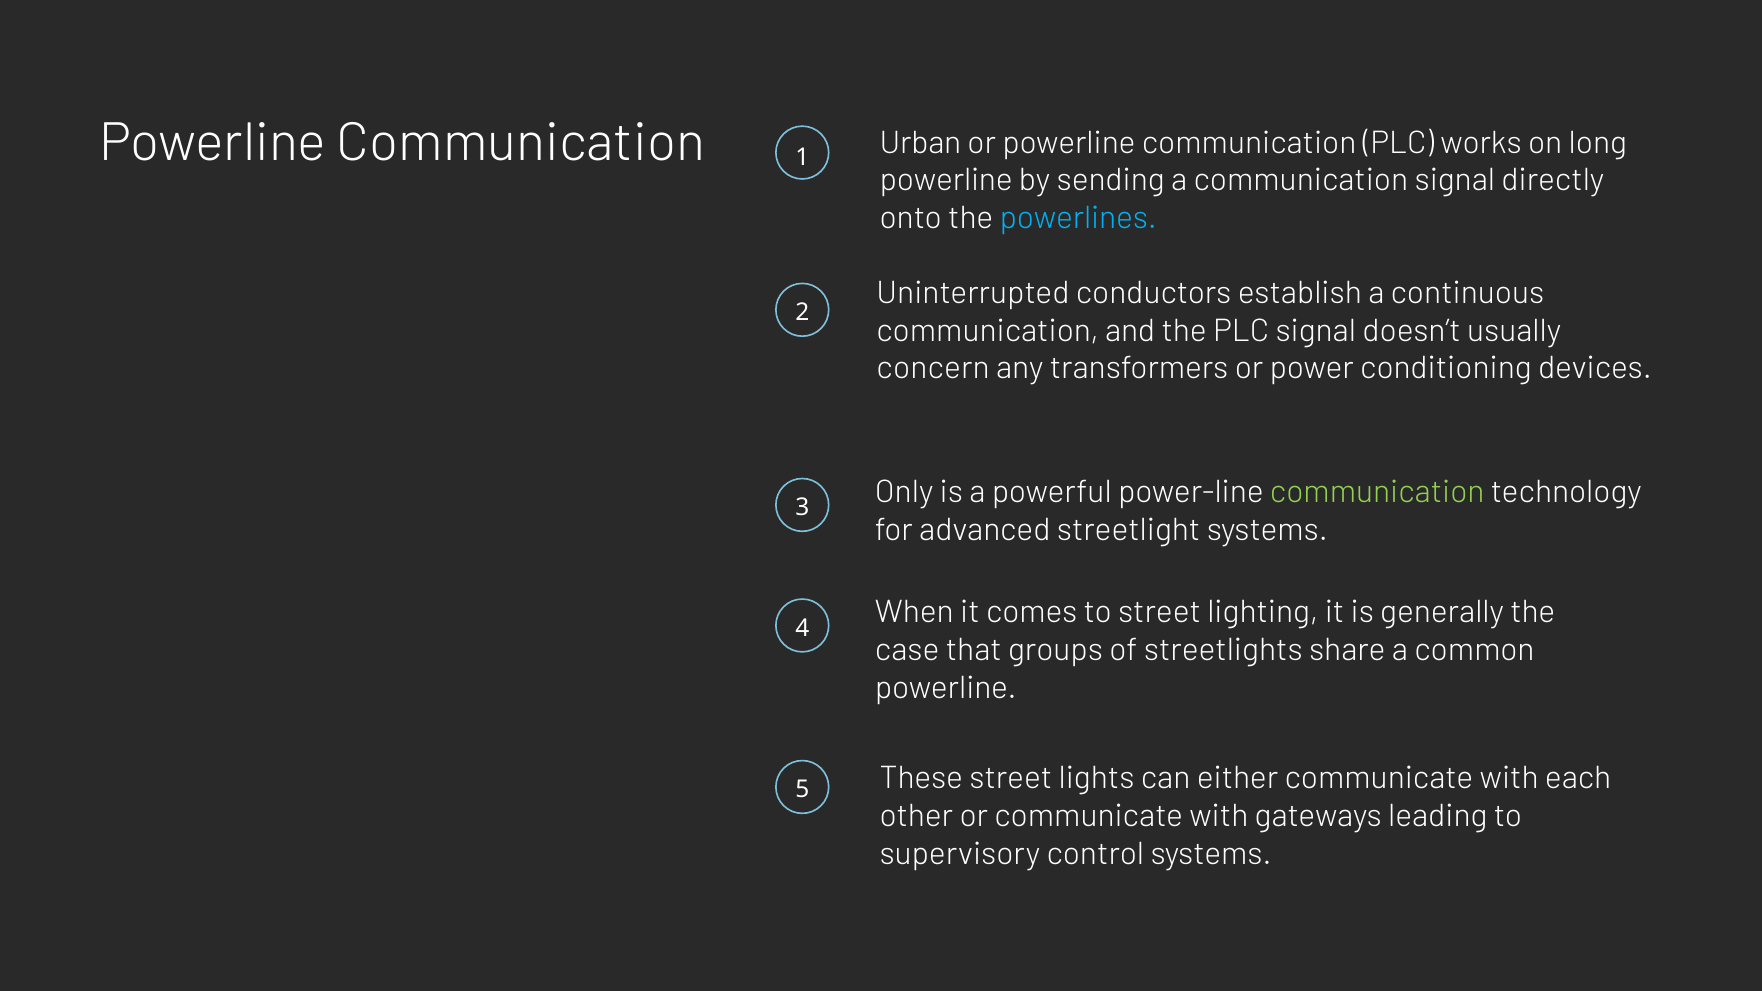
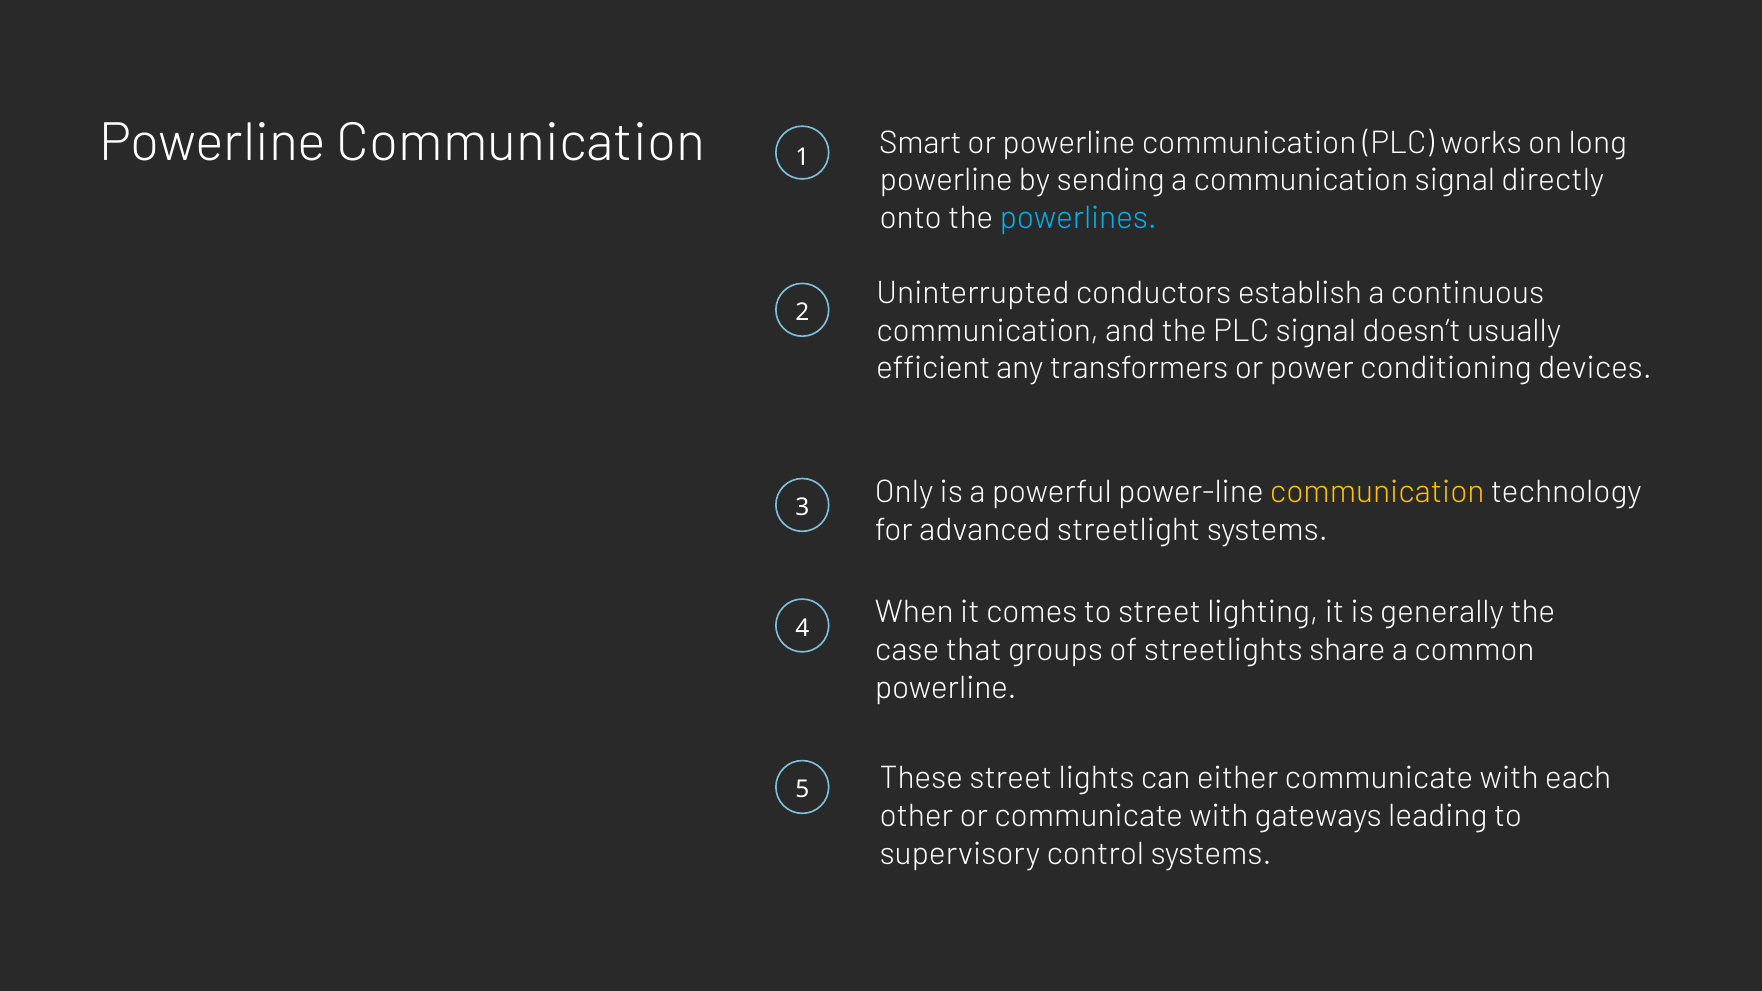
Urban: Urban -> Smart (920, 143)
concern: concern -> efficient (933, 369)
communication colour: light green -> yellow (1377, 492)
